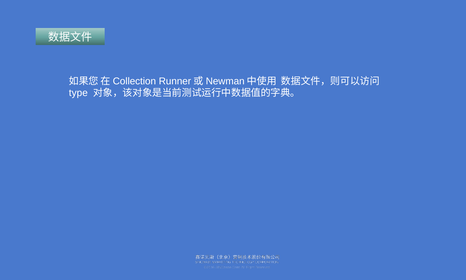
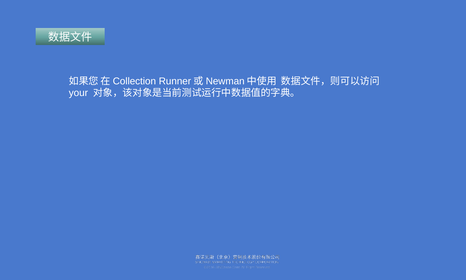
type: type -> your (78, 93)
